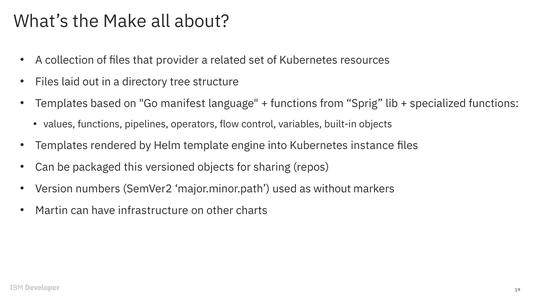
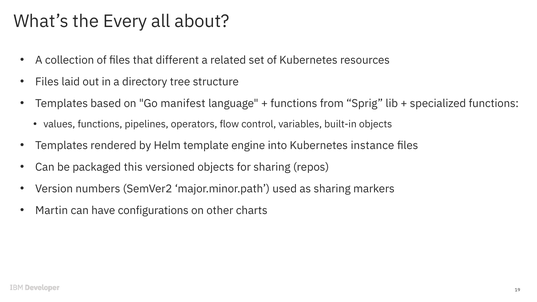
Make: Make -> Every (125, 21)
provider: provider -> different (177, 60)
as without: without -> sharing (332, 189)
infrastructure: infrastructure -> configurations (153, 210)
